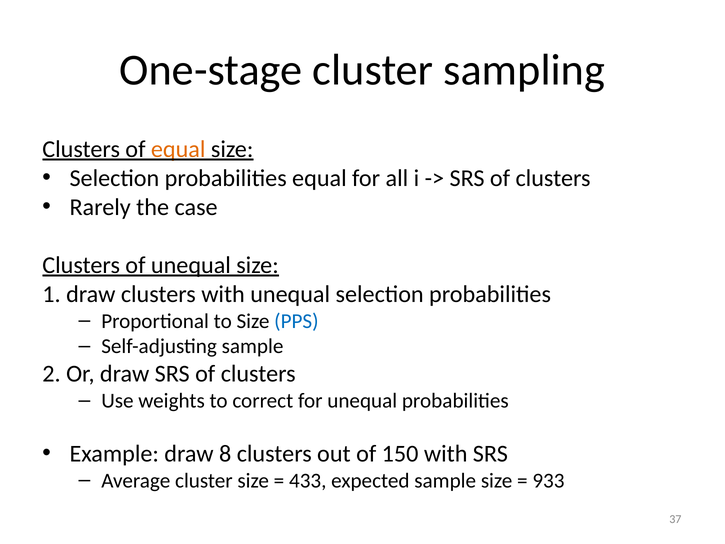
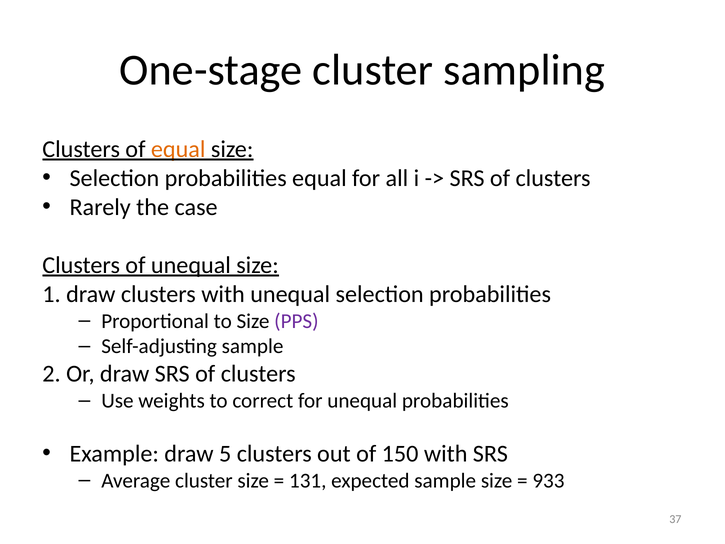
PPS colour: blue -> purple (296, 321)
8: 8 -> 5 (225, 453)
433: 433 -> 131 (308, 480)
